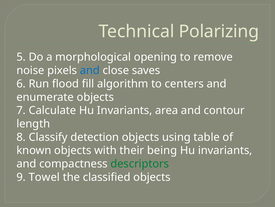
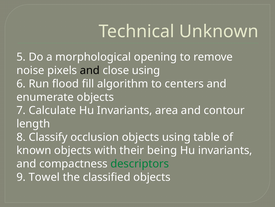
Polarizing: Polarizing -> Unknown (219, 31)
and colour: blue -> black (90, 70)
close saves: saves -> using (146, 70)
detection: detection -> occlusion (95, 137)
